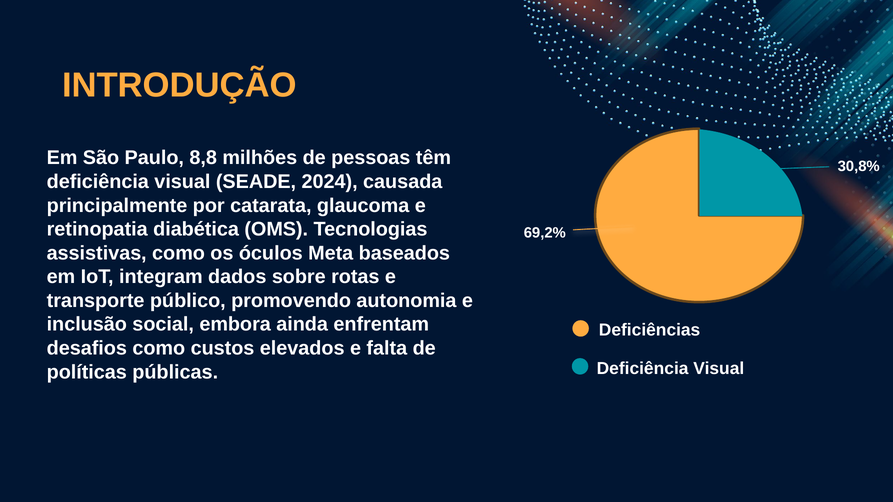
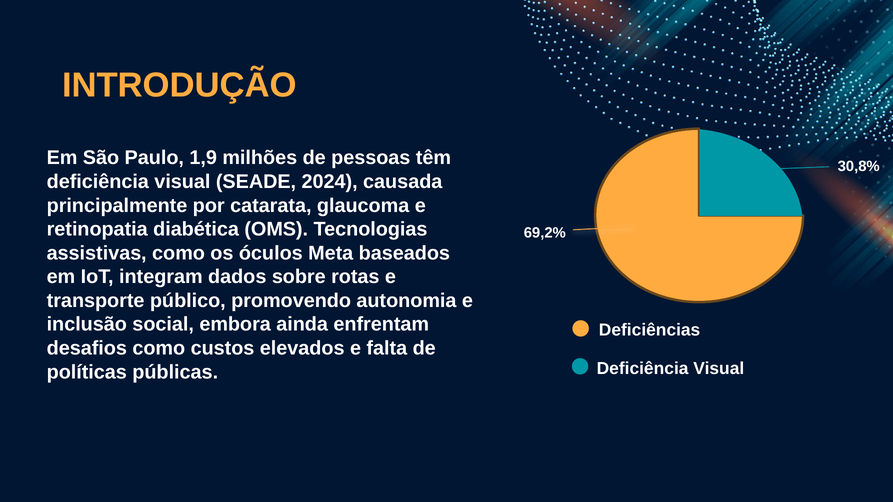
8,8: 8,8 -> 1,9 (203, 158)
